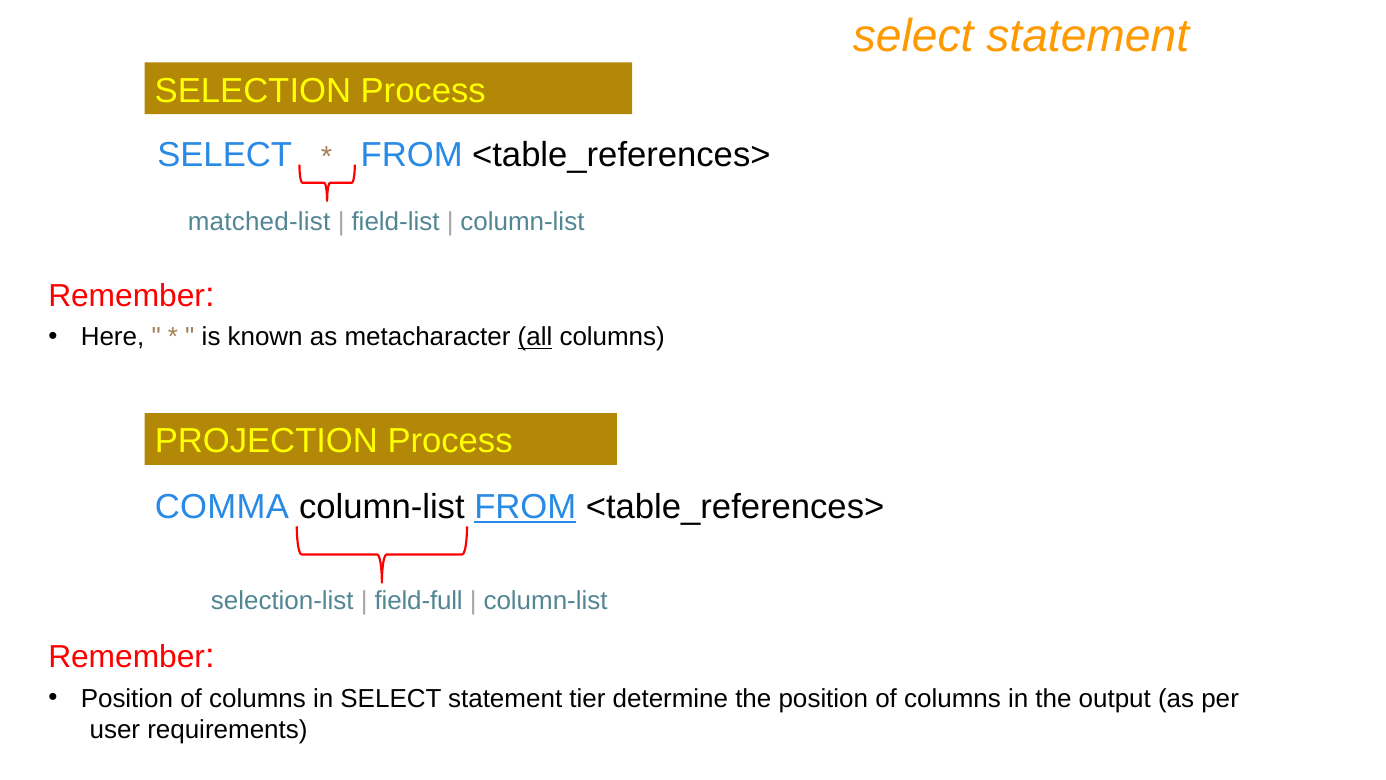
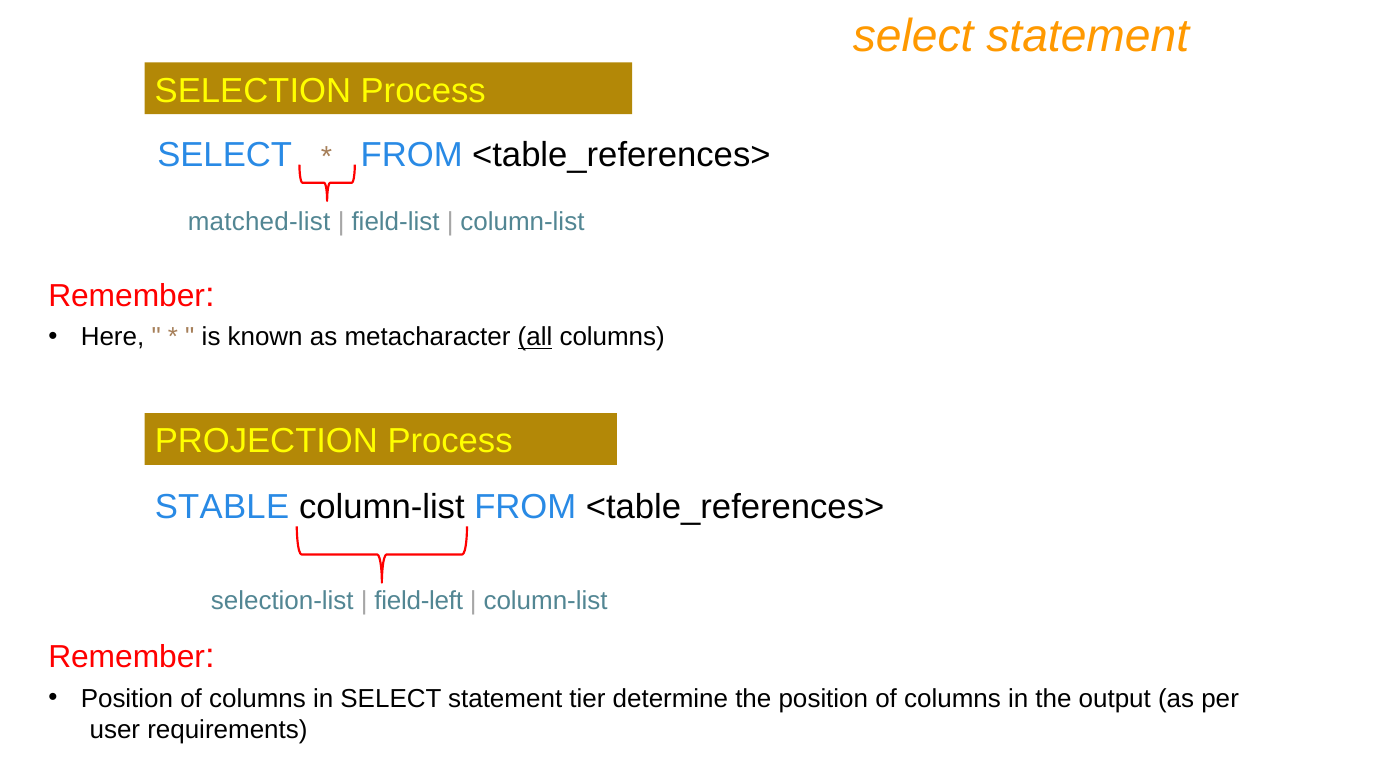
COMMA: COMMA -> STABLE (222, 507)
FROM underline: present -> none (525, 507)
field-full: field-full -> field-left (419, 601)
